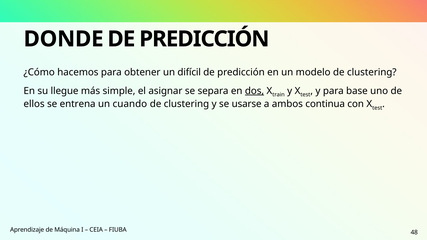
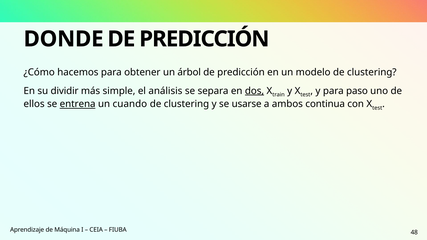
difícil: difícil -> árbol (189, 72)
llegue: llegue -> dividir (65, 91)
asignar: asignar -> análisis (165, 91)
base: base -> paso (357, 91)
entrena underline: none -> present (78, 104)
